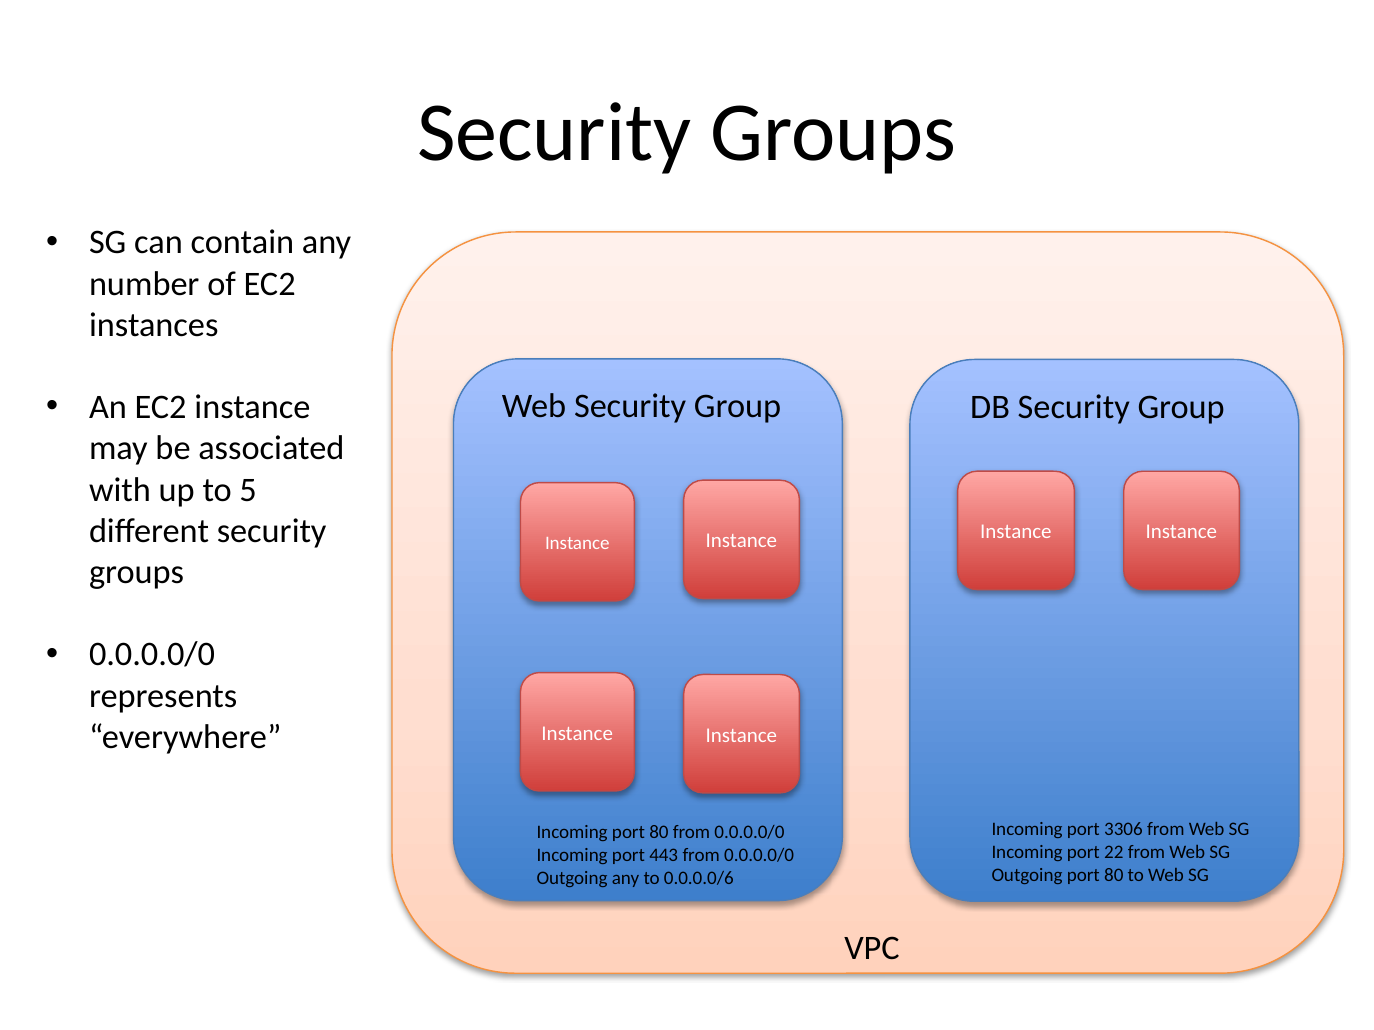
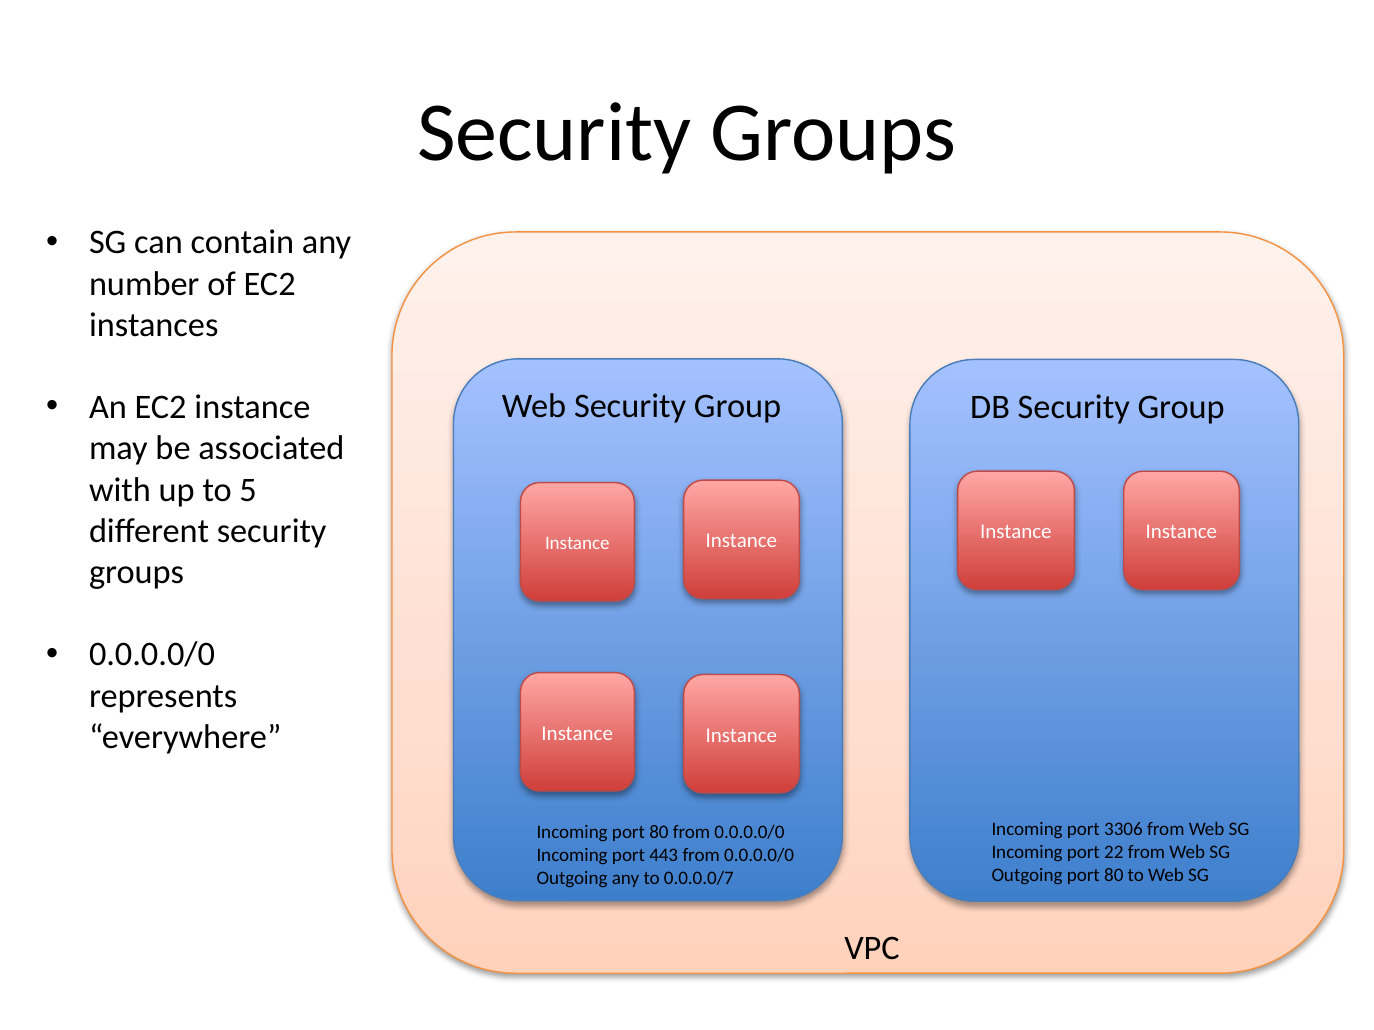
0.0.0.0/6: 0.0.0.0/6 -> 0.0.0.0/7 (699, 879)
